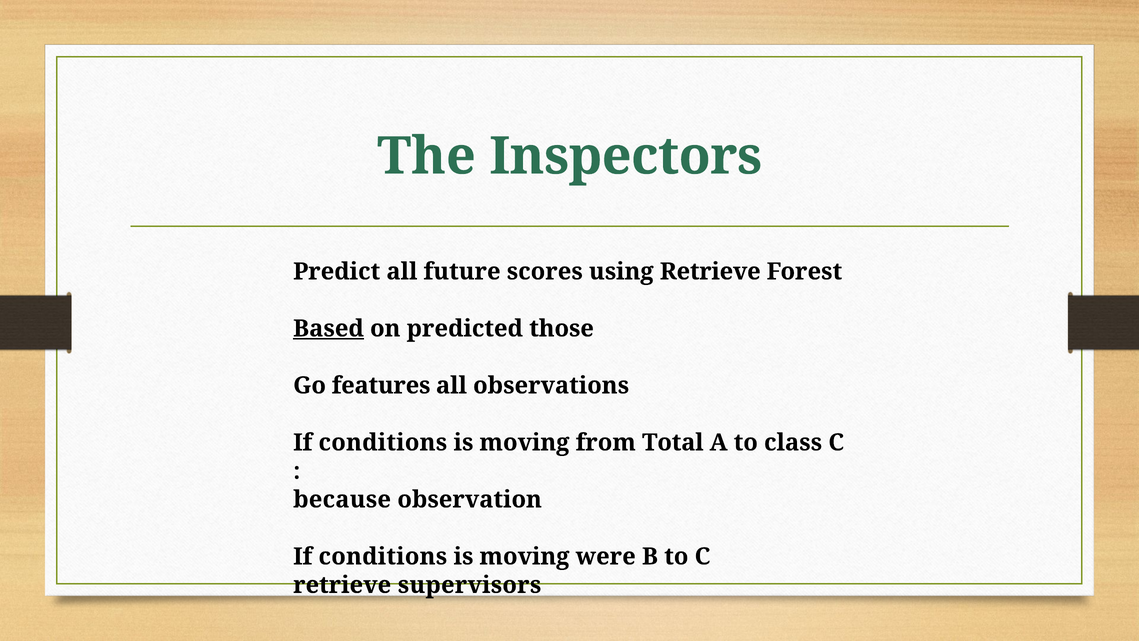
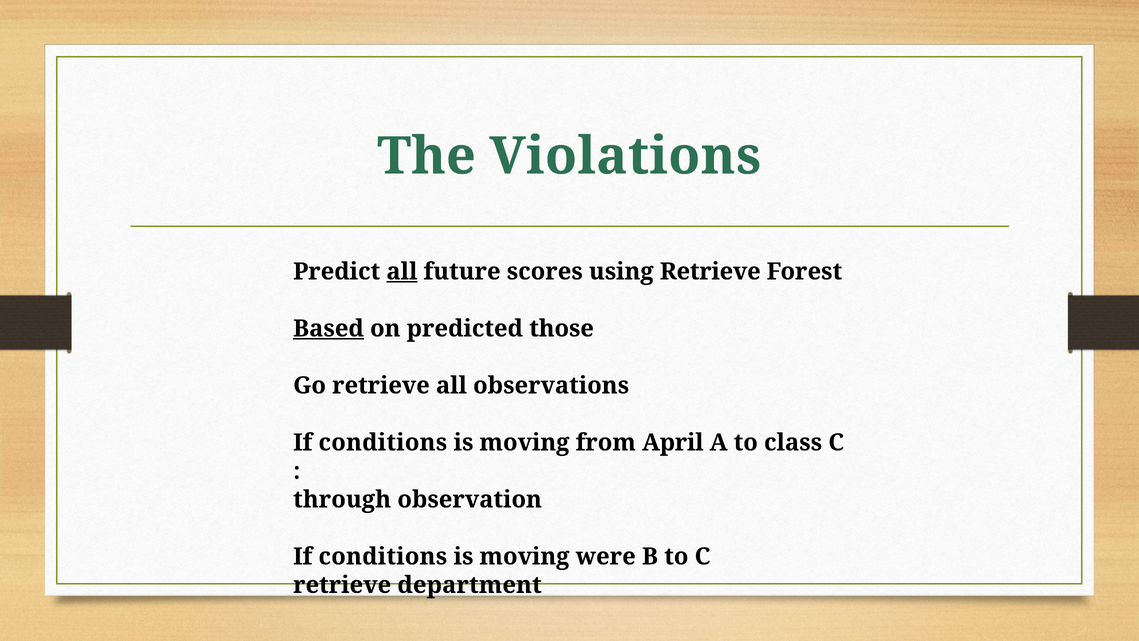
Inspectors: Inspectors -> Violations (625, 156)
all underline: none -> present (402, 271)
Go features: features -> retrieve (381, 385)
Total: Total -> April (673, 442)
because: because -> through (342, 499)
supervisors: supervisors -> department (470, 585)
